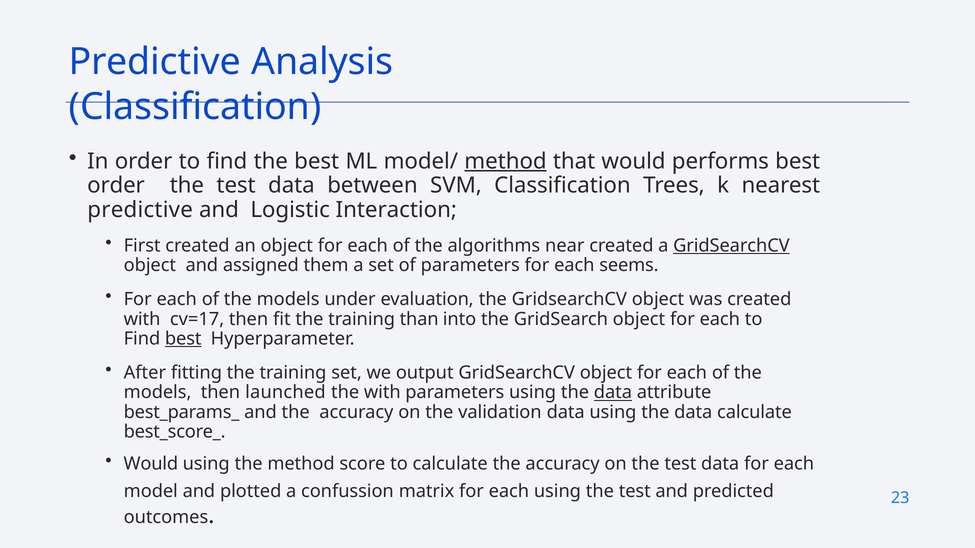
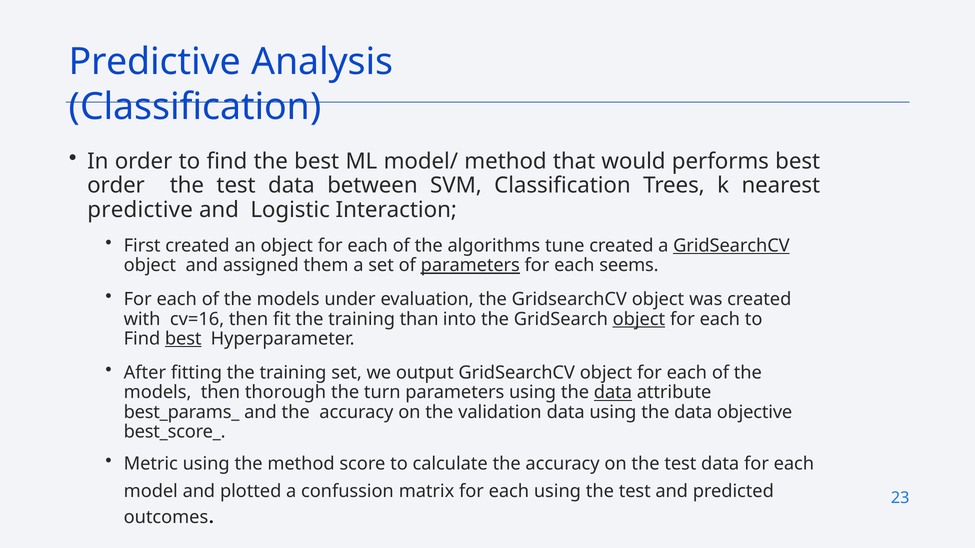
method underline: present -> none (506, 161)
near: near -> tune (565, 246)
parameters underline: none -> present (470, 266)
cv=17: cv=17 -> cv=16 (197, 319)
object underline: none -> present (639, 319)
launched: launched -> thorough (286, 393)
the with: with -> turn (382, 393)
data calculate: calculate -> objective (755, 412)
Would: Would -> Metric (151, 464)
